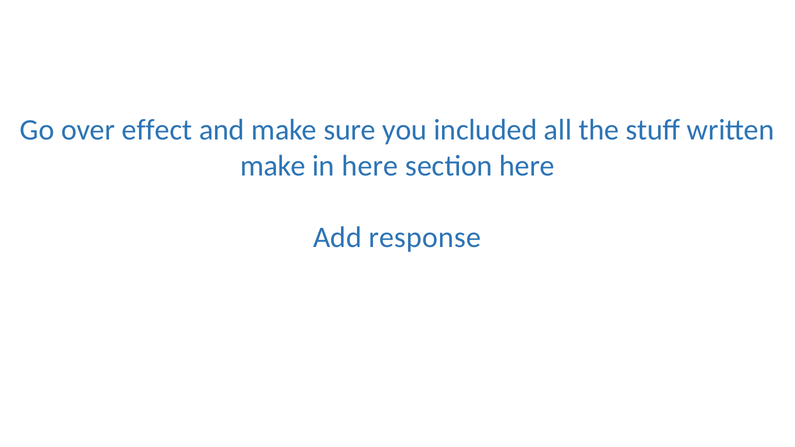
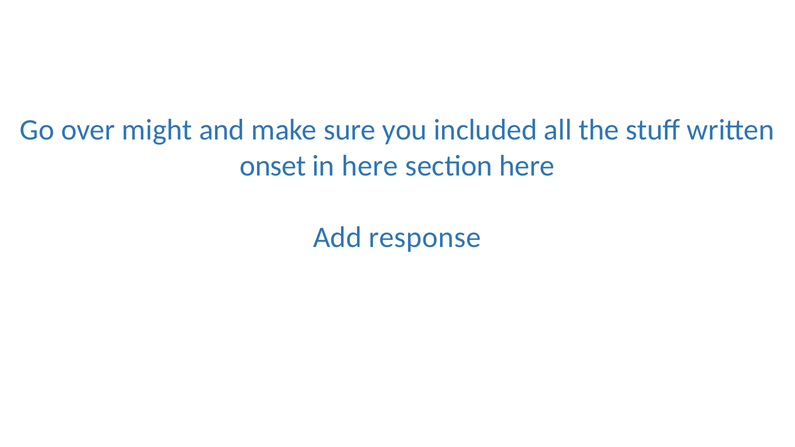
effect: effect -> might (157, 130)
make: make -> onset (273, 166)
